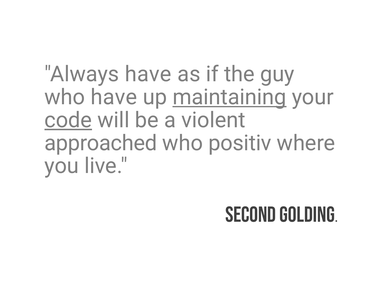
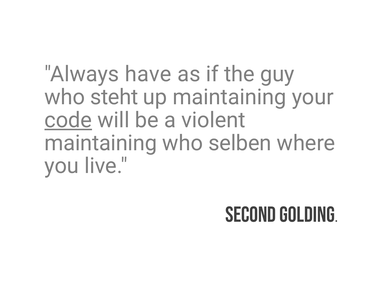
who have: have -> steht (114, 97)
maintaining underline: present -> none (229, 97)
approached: approached -> maintaining (101, 143)
positiv: positiv -> selben (240, 143)
